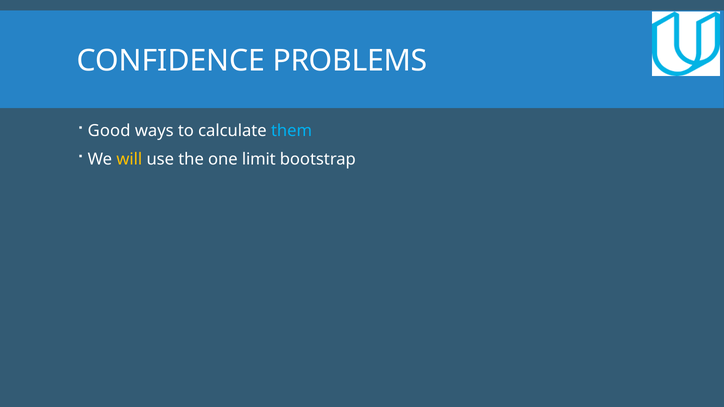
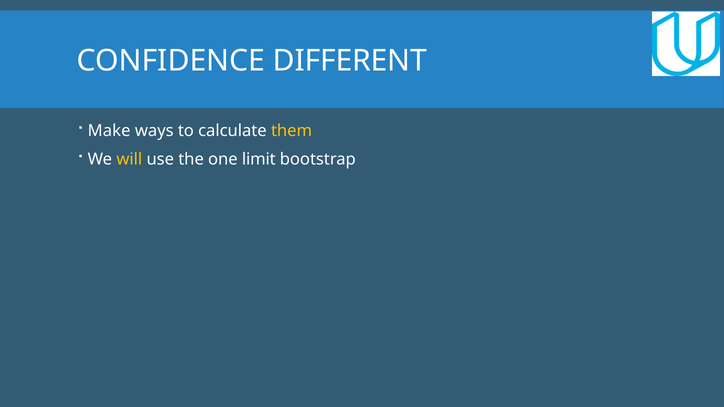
PROBLEMS: PROBLEMS -> DIFFERENT (350, 61)
Good: Good -> Make (109, 131)
them colour: light blue -> yellow (292, 131)
